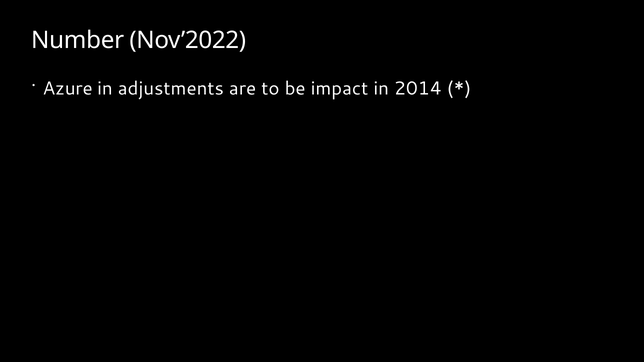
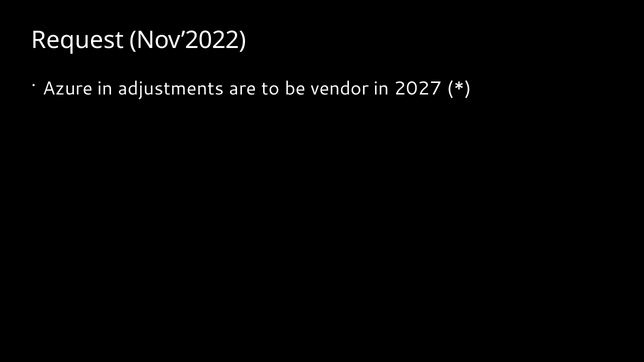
Number: Number -> Request (77, 40)
impact: impact -> vendor (340, 88)
2014: 2014 -> 2027 (418, 88)
